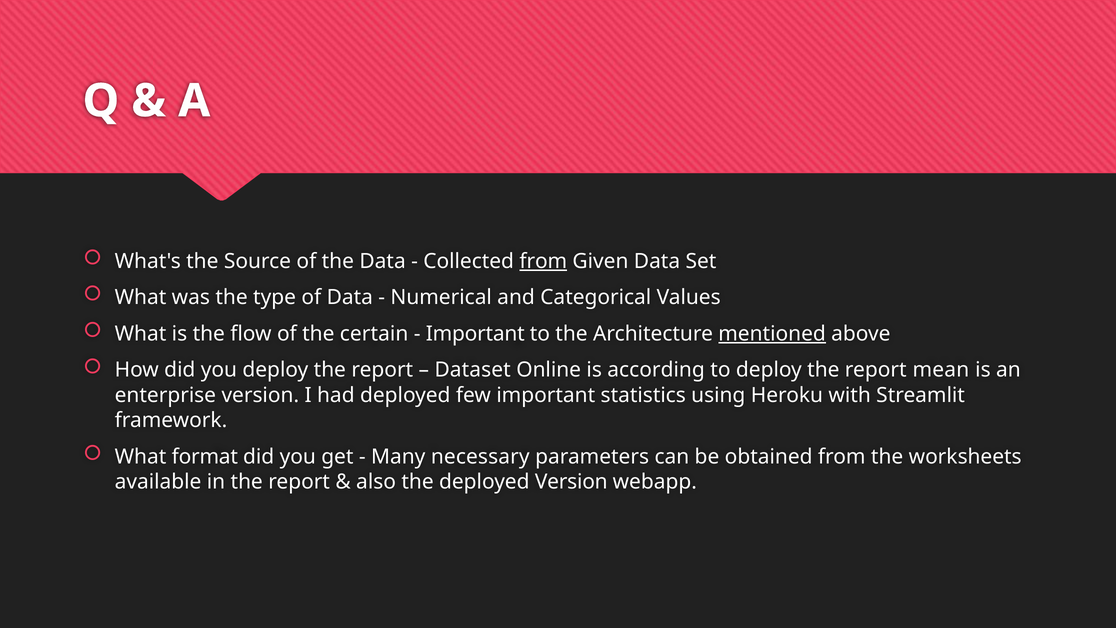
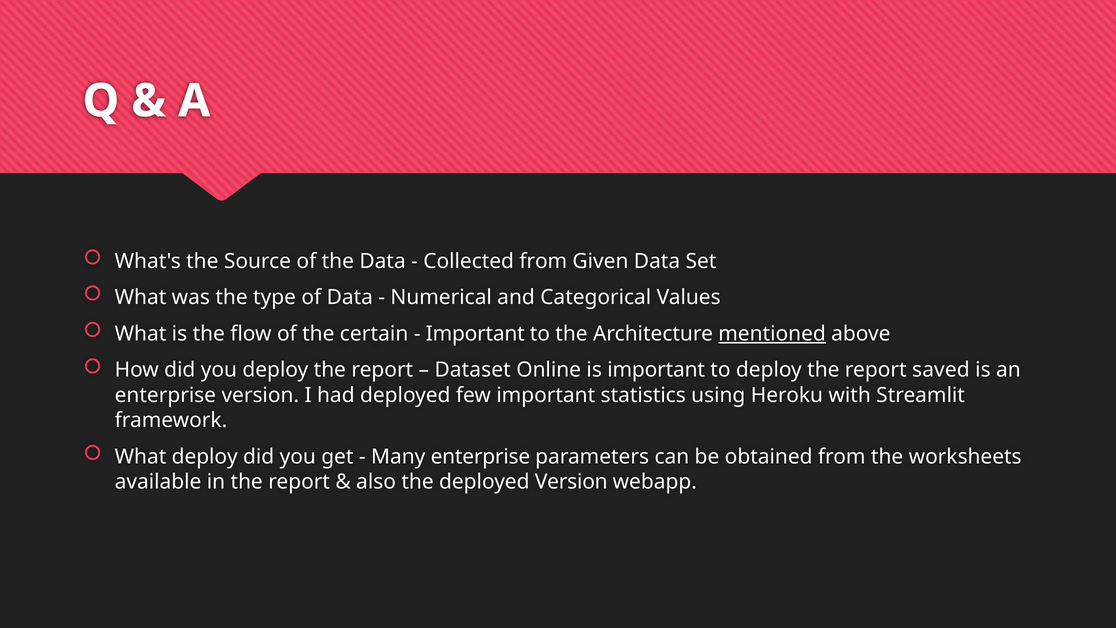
from underline: present -> none (543, 261)
is according: according -> important (656, 370)
mean: mean -> saved (941, 370)
What format: format -> deploy (205, 456)
Many necessary: necessary -> enterprise (480, 456)
